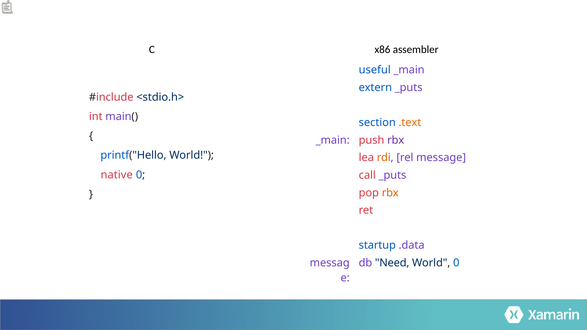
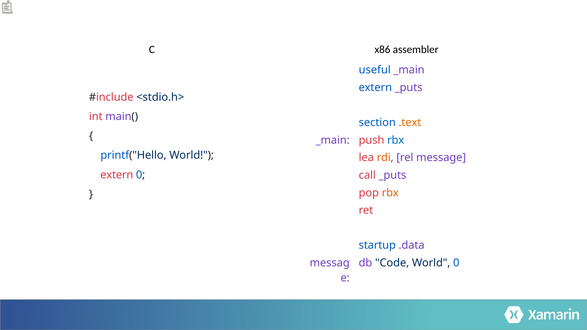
rbx colour: purple -> blue (396, 140)
native: native -> extern (117, 175)
Need: Need -> Code (392, 263)
